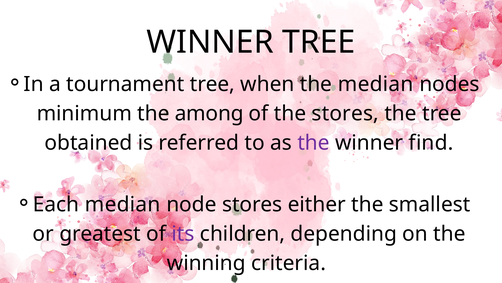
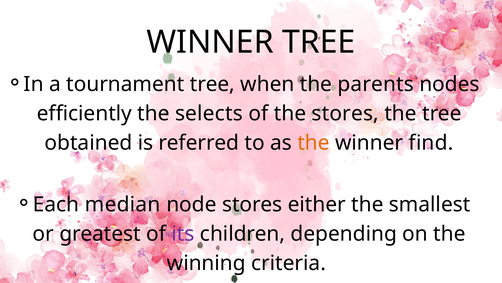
the median: median -> parents (376, 84)
minimum: minimum -> efficiently (84, 113)
among: among -> selects (209, 113)
the colour: purple -> orange (314, 143)
